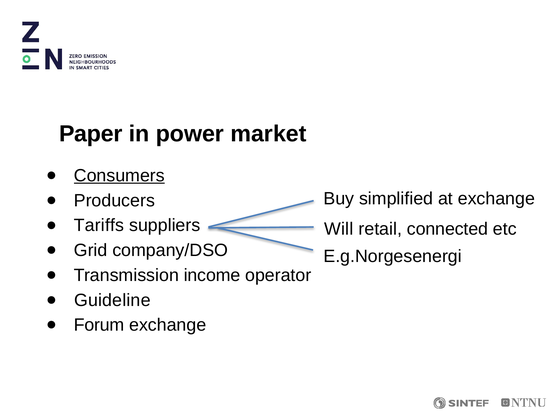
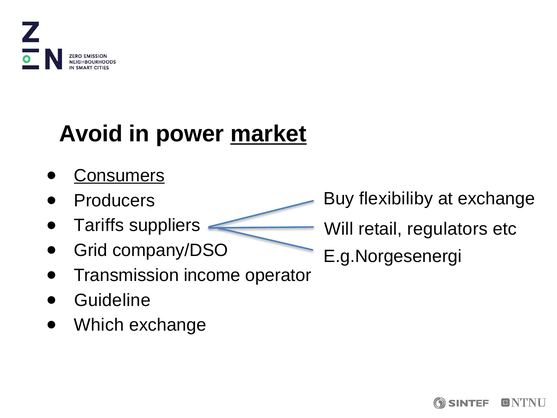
Paper: Paper -> Avoid (91, 134)
market underline: none -> present (269, 134)
simplified: simplified -> flexibiliby (396, 199)
connected: connected -> regulators (447, 229)
Forum: Forum -> Which (99, 325)
